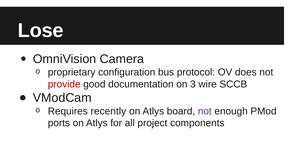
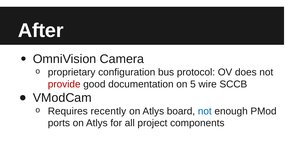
Lose: Lose -> After (41, 30)
3: 3 -> 5 (193, 84)
not colour: purple -> blue (205, 111)
